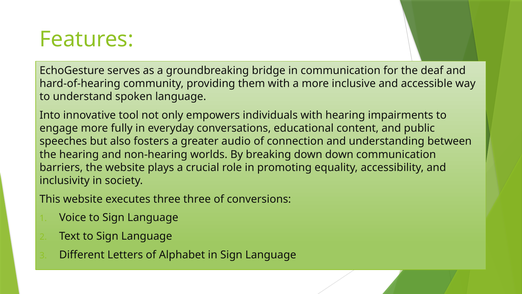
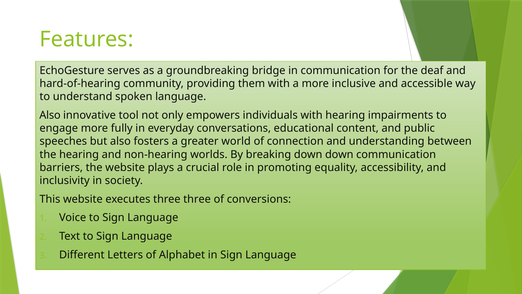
Into: Into -> Also (50, 115)
audio: audio -> world (236, 141)
